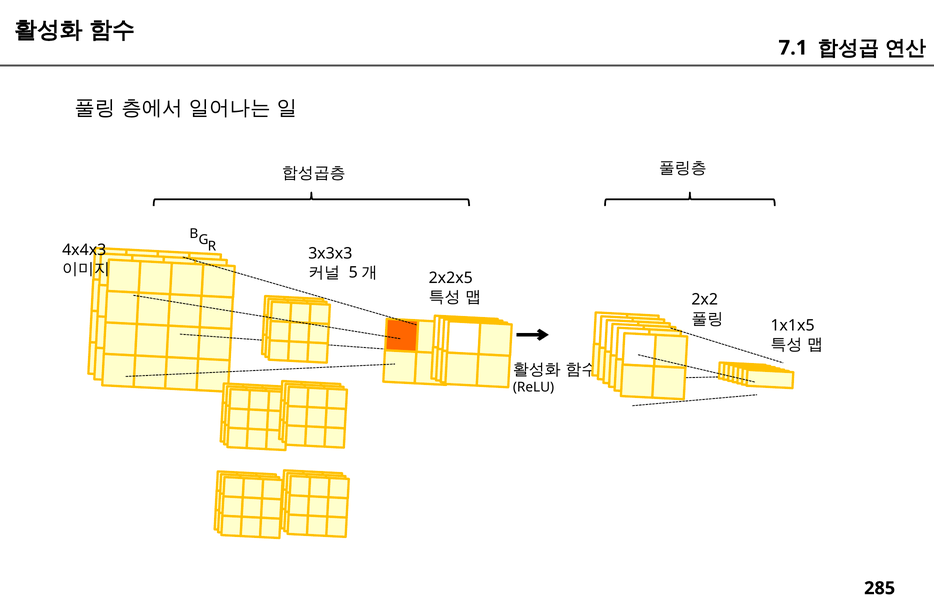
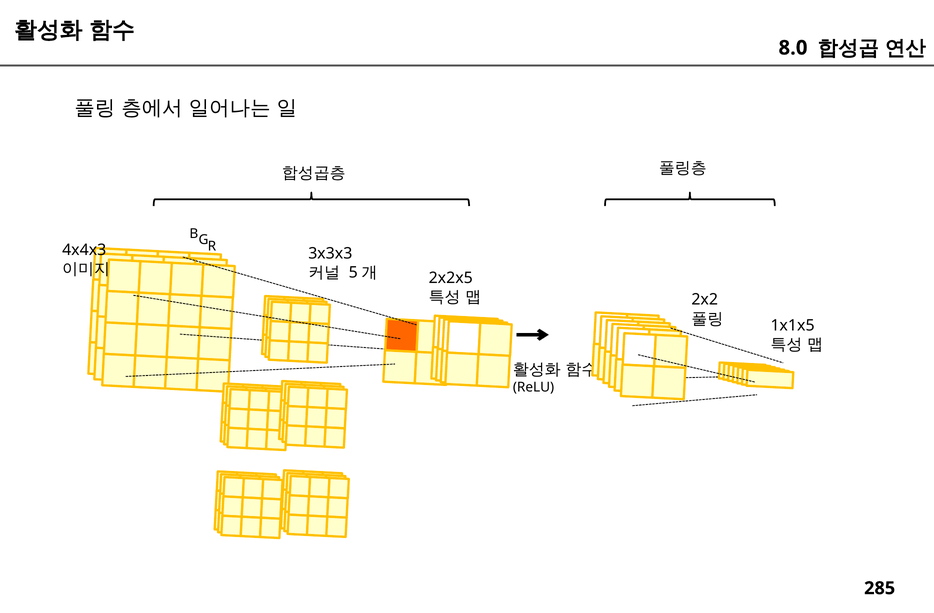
7.1: 7.1 -> 8.0 (793, 48)
